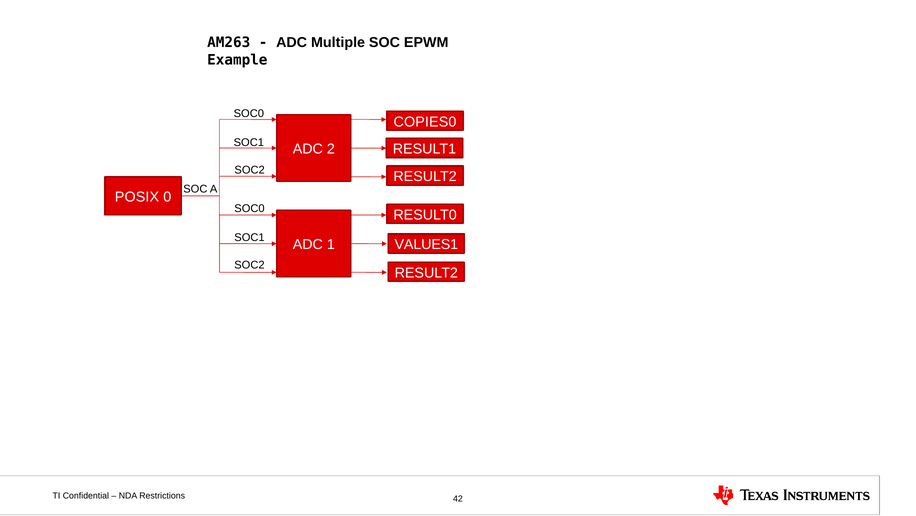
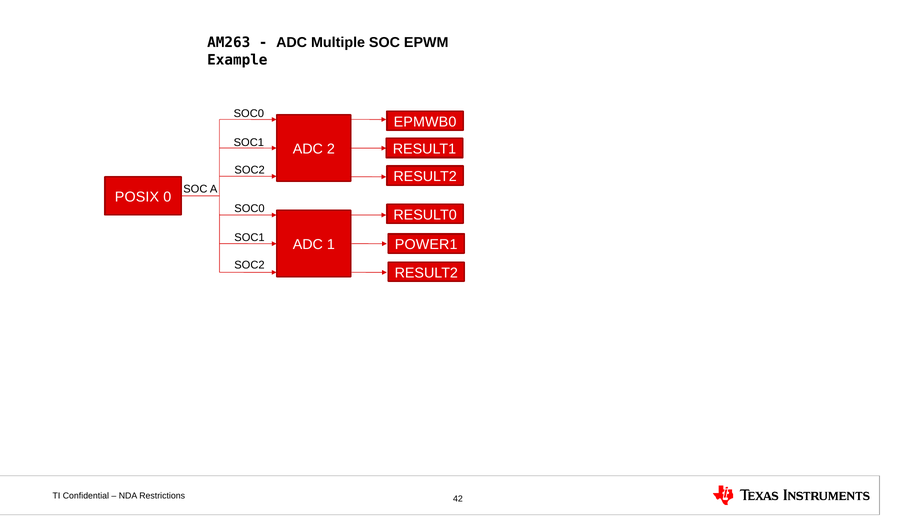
COPIES0: COPIES0 -> EPMWB0 (425, 122)
VALUES1: VALUES1 -> POWER1 (426, 244)
